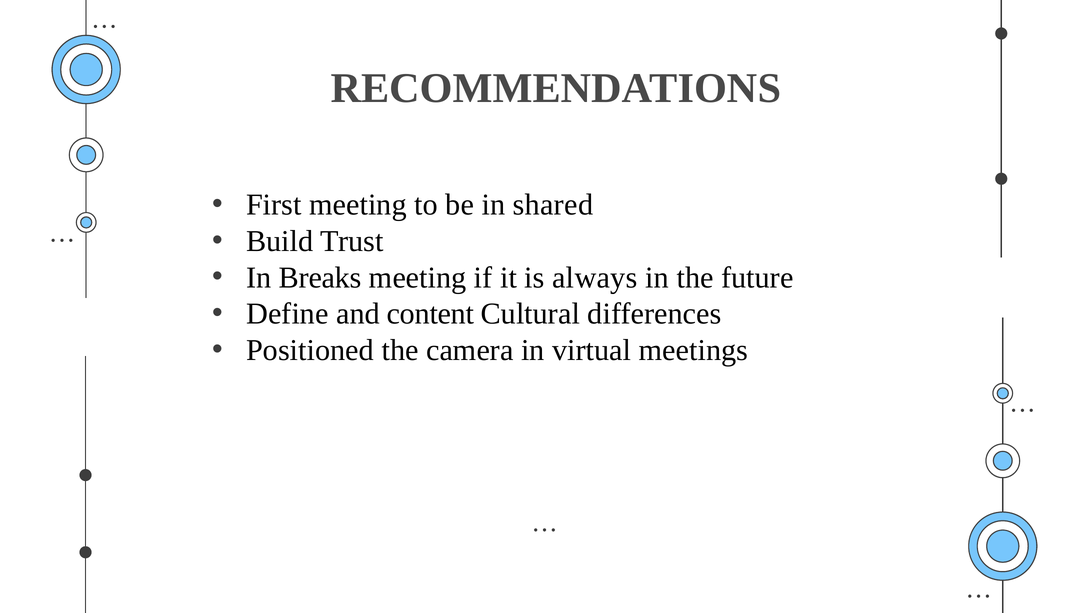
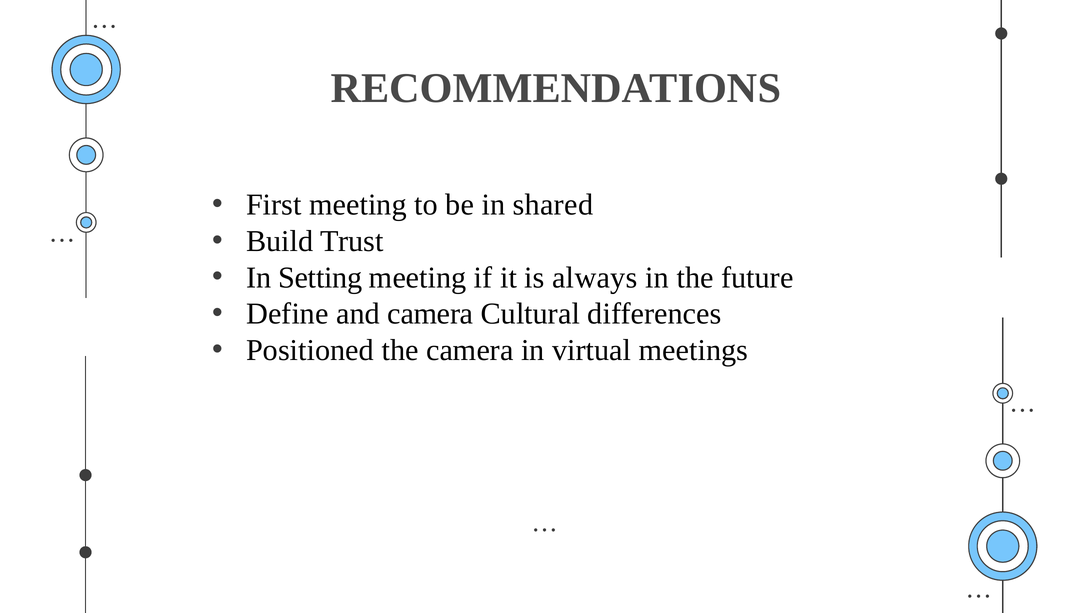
Breaks: Breaks -> Setting (320, 277)
and content: content -> camera (430, 314)
